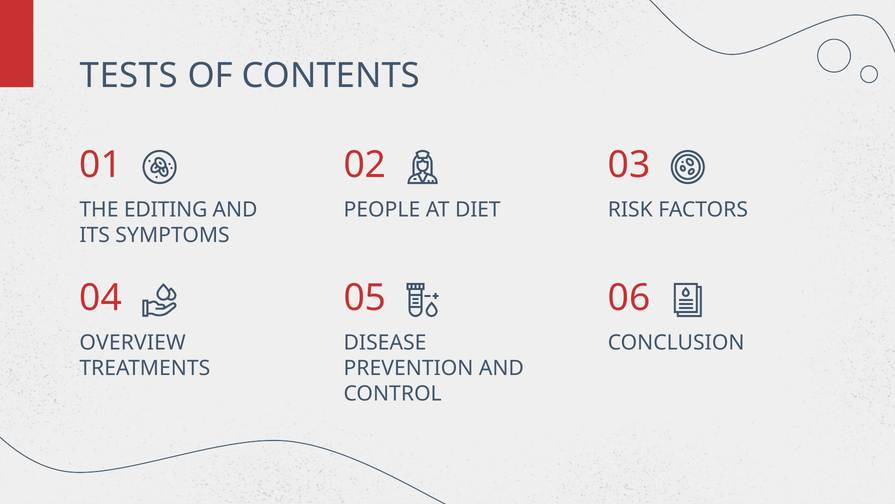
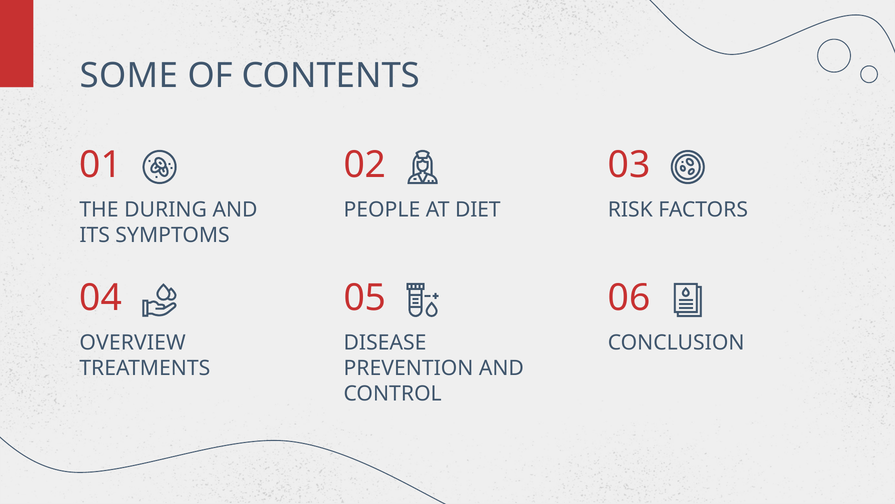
TESTS: TESTS -> SOME (129, 76)
EDITING: EDITING -> DURING (166, 209)
